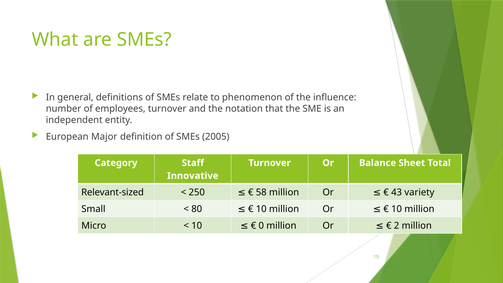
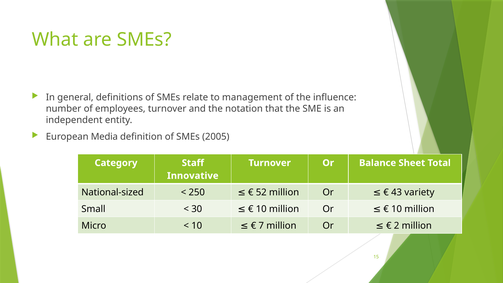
phenomenon: phenomenon -> management (252, 97)
Major: Major -> Media (104, 137)
58: 58 -> 52 (261, 192)
Relevant-sized: Relevant-sized -> National-sized (113, 192)
80: 80 -> 30 (197, 209)
0: 0 -> 7 (261, 226)
